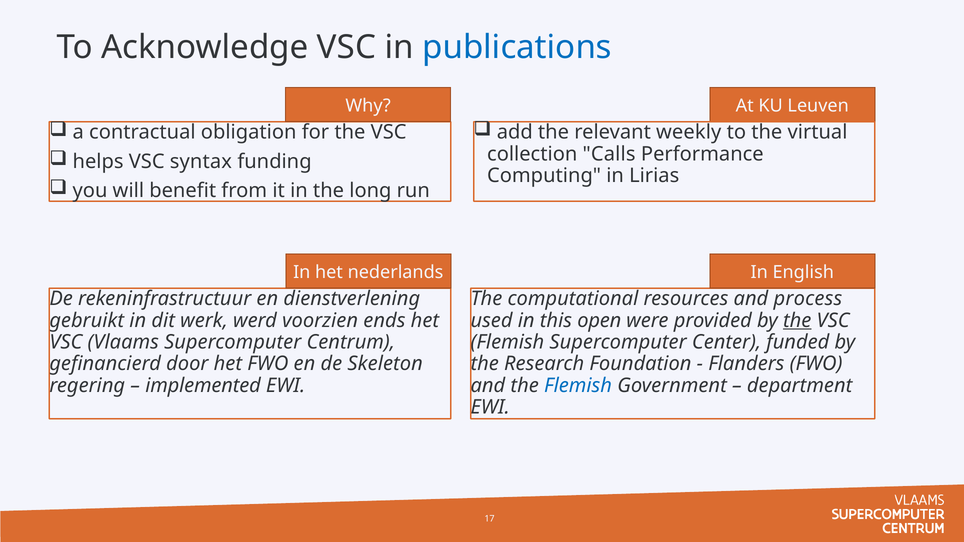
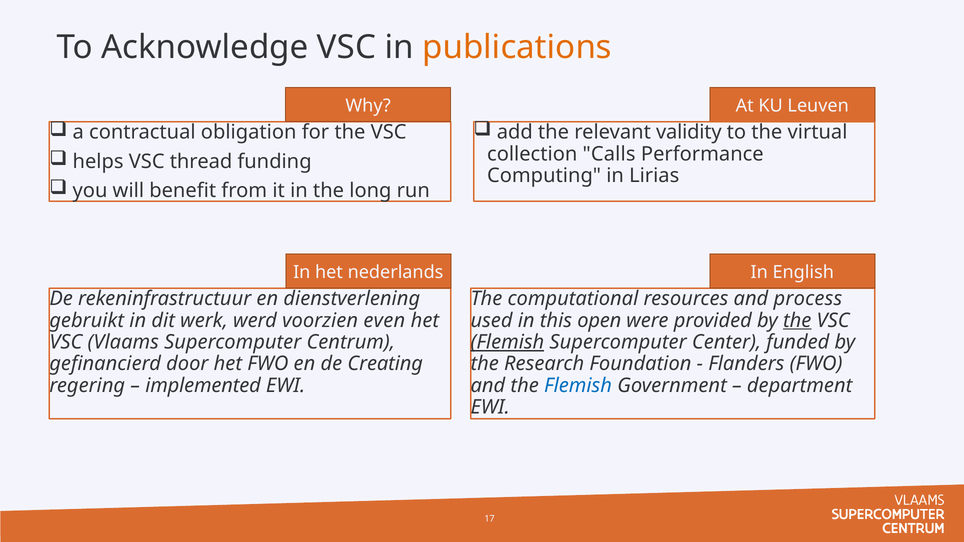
publications colour: blue -> orange (517, 47)
weekly: weekly -> validity (689, 132)
syntax: syntax -> thread (201, 162)
ends: ends -> even (384, 321)
Flemish underline: none -> present (507, 342)
Skeleton: Skeleton -> Creating (385, 364)
